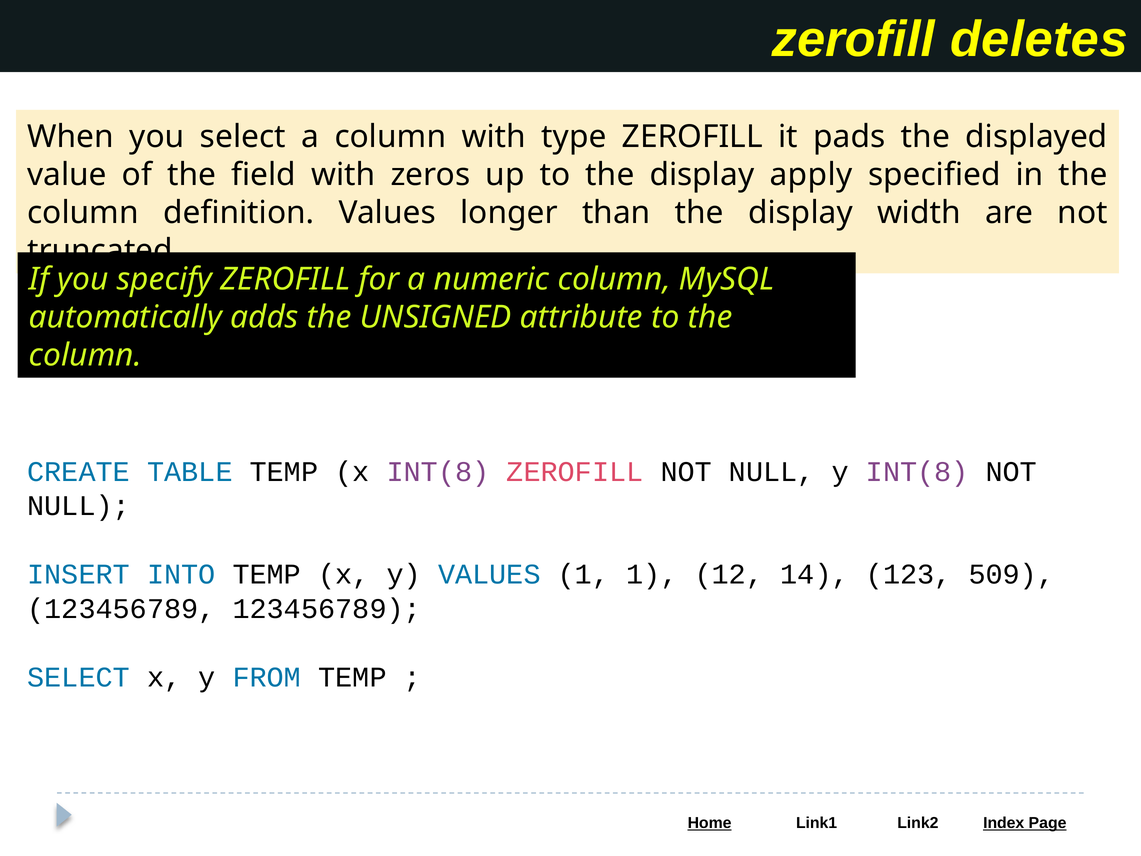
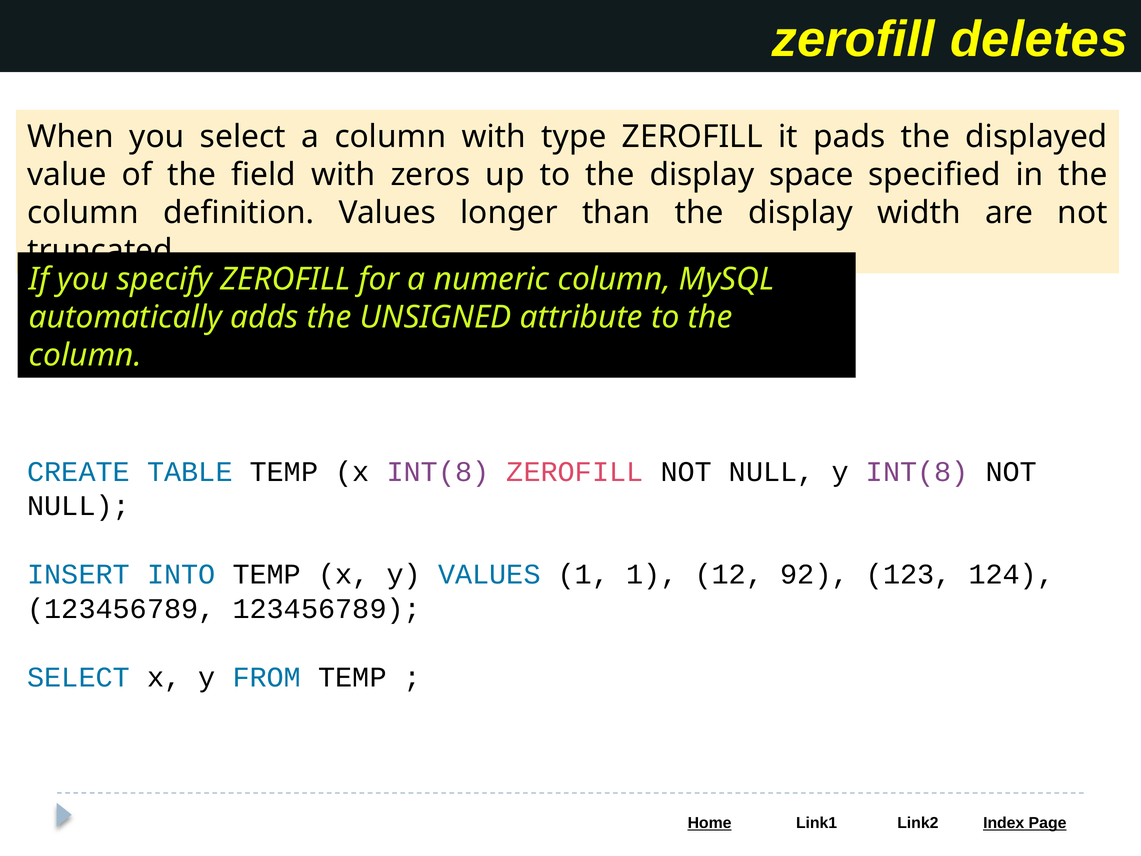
apply: apply -> space (811, 175)
14: 14 -> 92 (815, 574)
509: 509 -> 124 (1011, 574)
